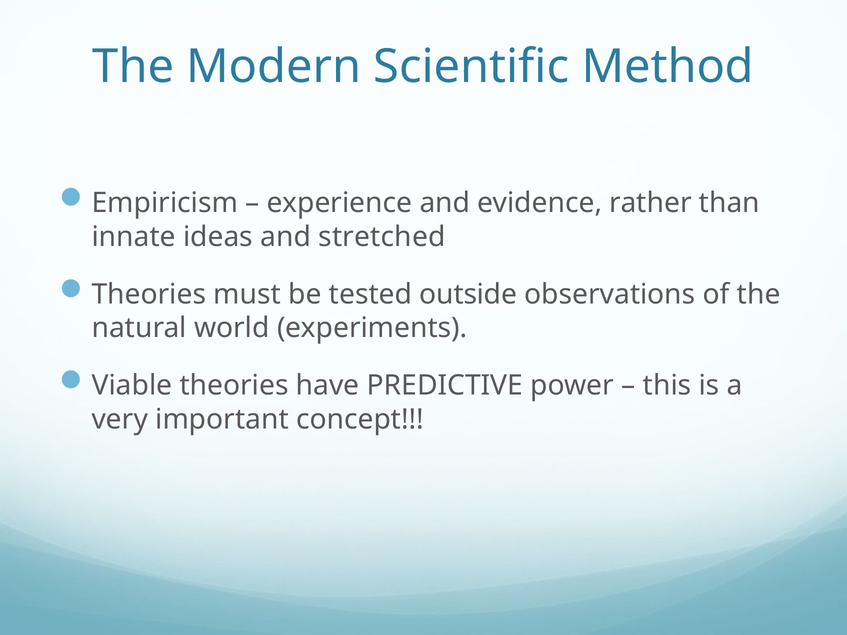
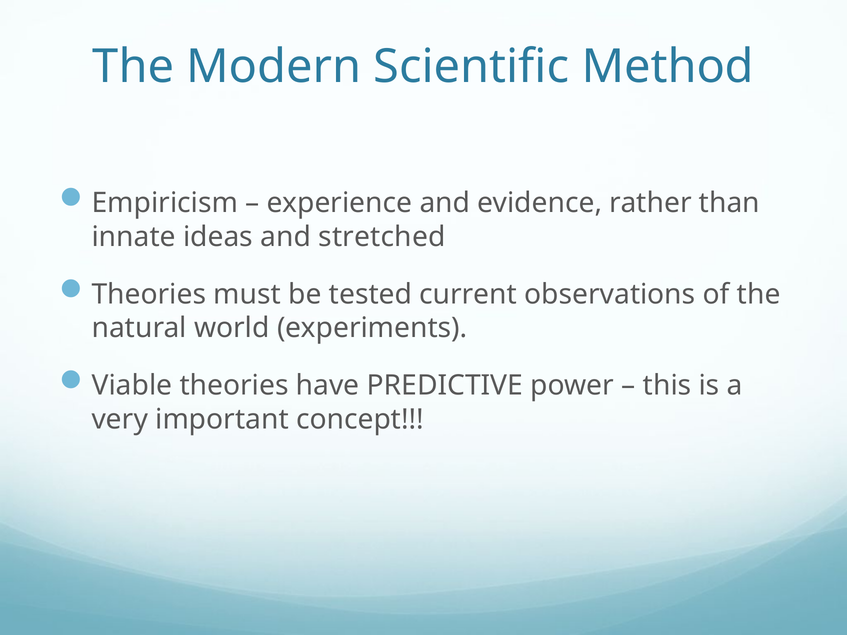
outside: outside -> current (468, 294)
